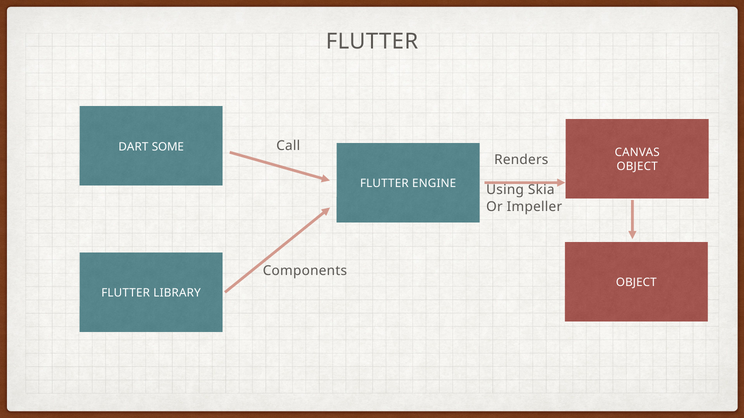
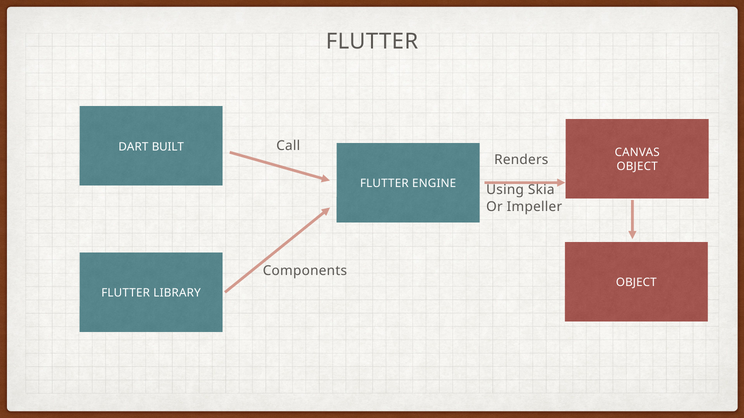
SOME: SOME -> BUILT (168, 147)
